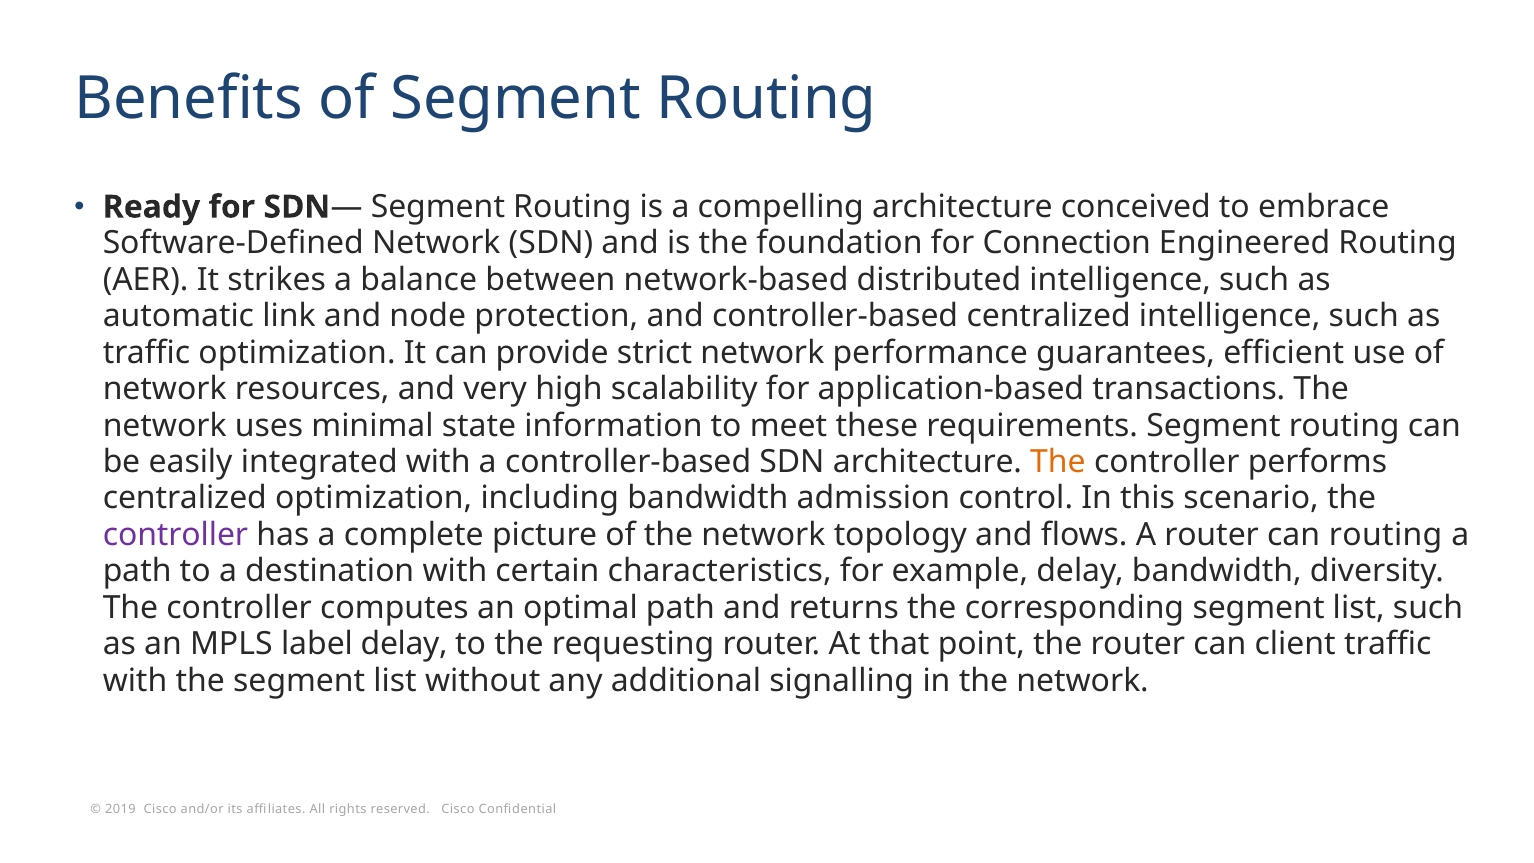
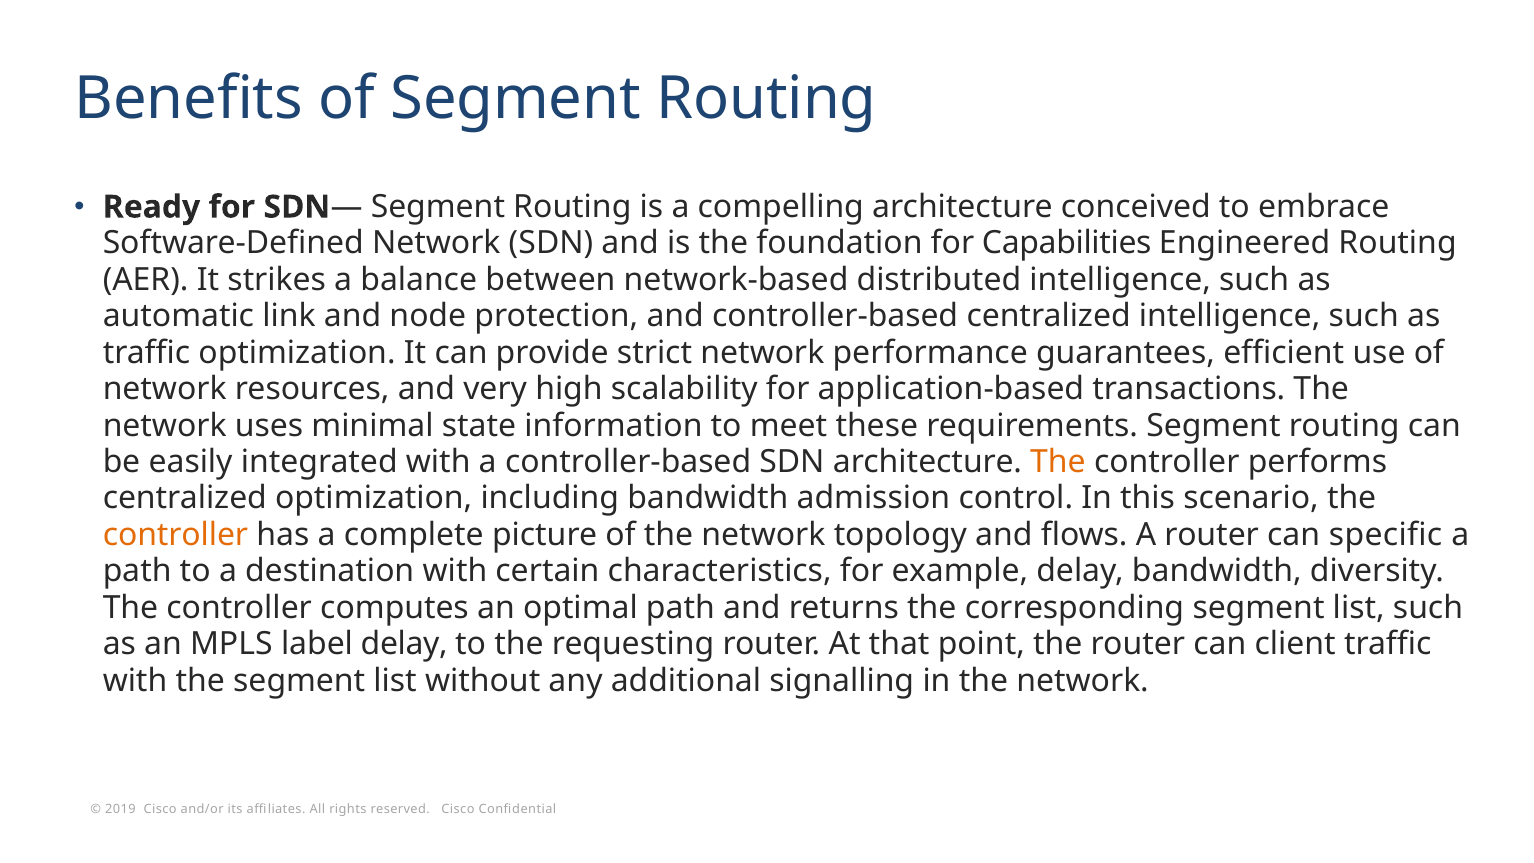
Connection: Connection -> Capabilities (1067, 243)
controller colour: purple -> orange (175, 535)
can routing: routing -> specific (1386, 535)
